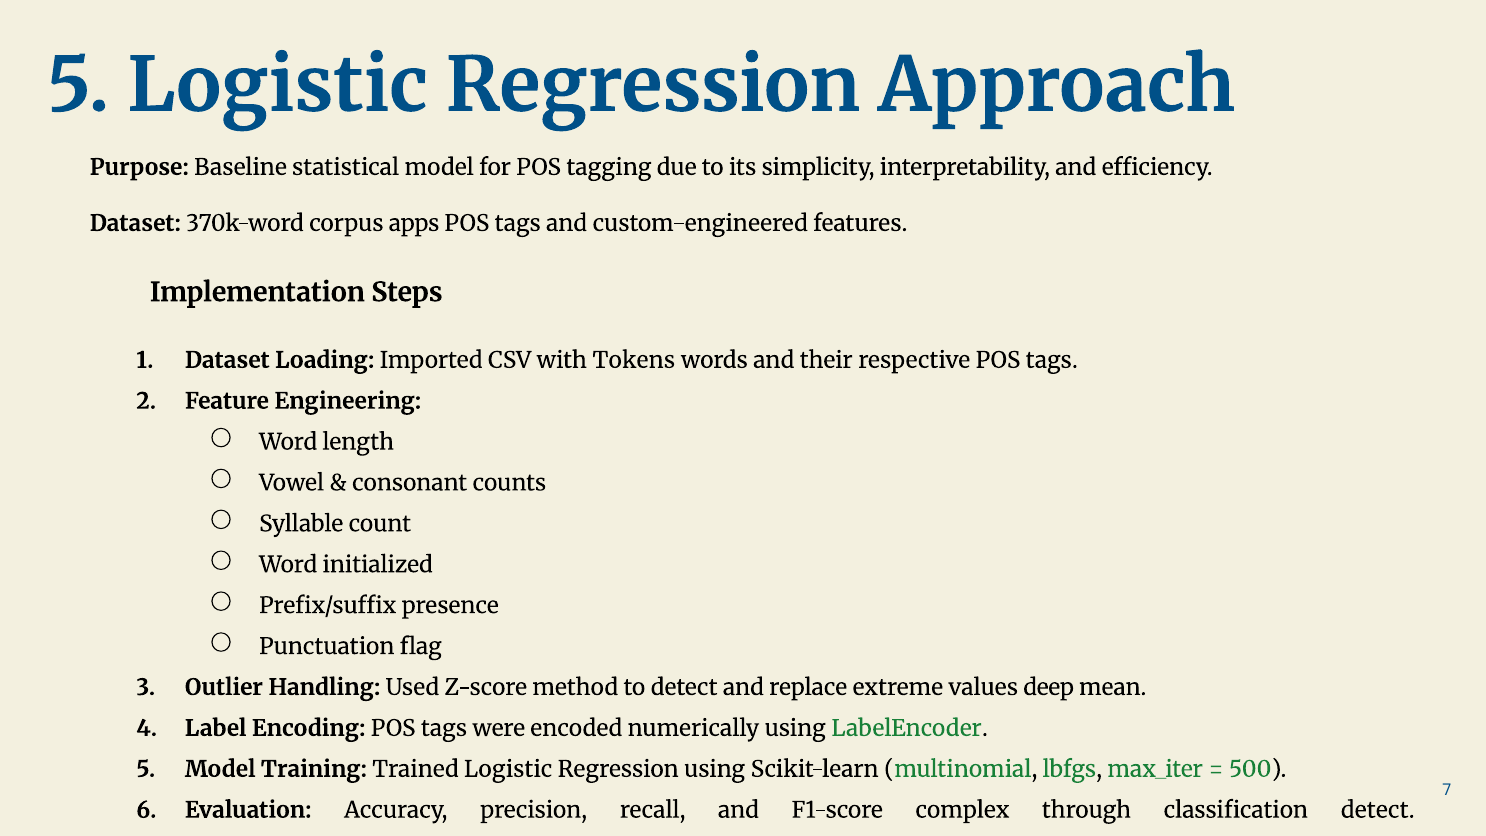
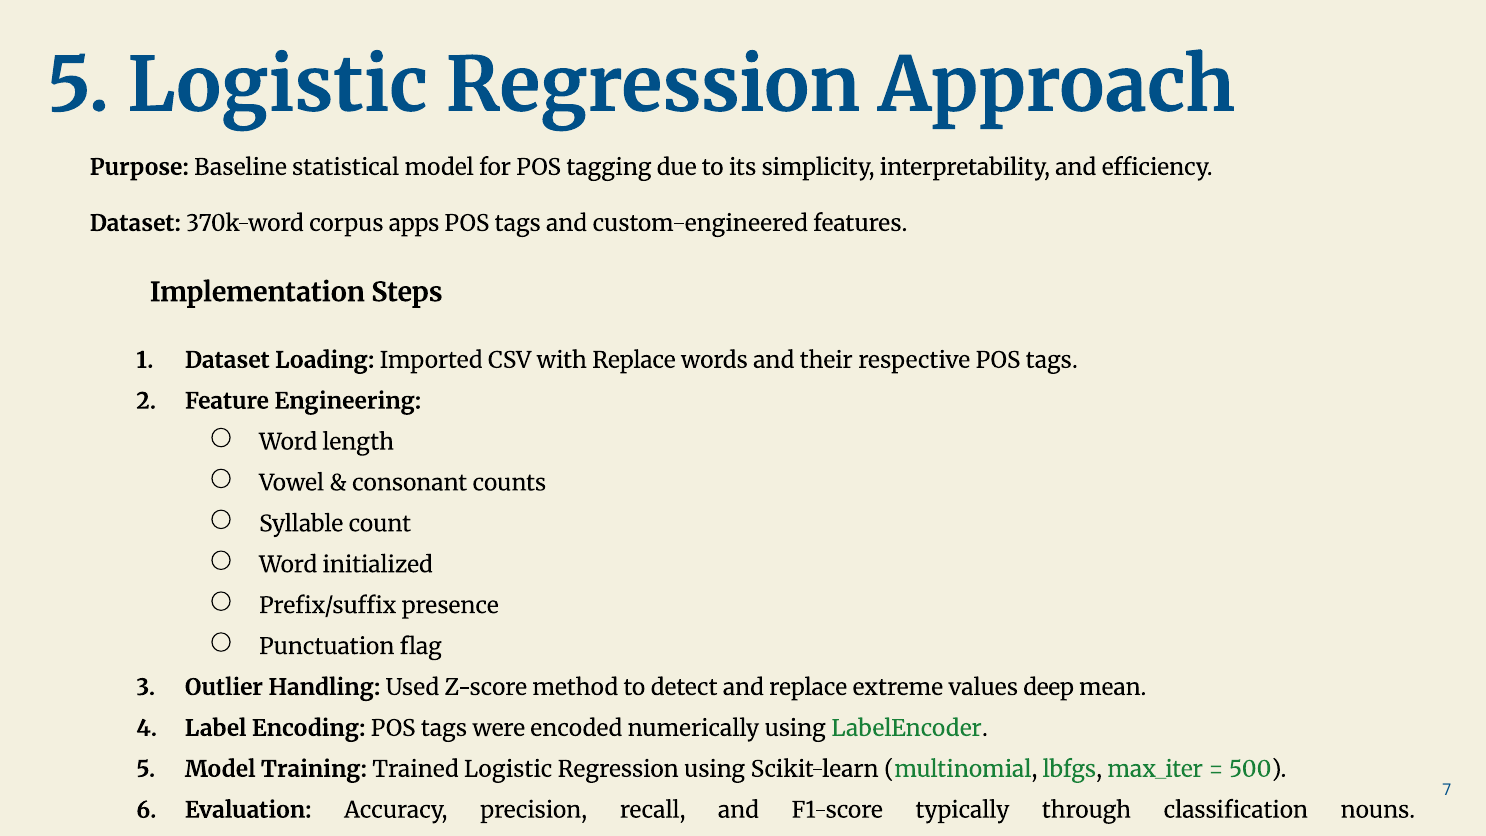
with Tokens: Tokens -> Replace (634, 360)
complex: complex -> typically (962, 810)
classification detect: detect -> nouns (1378, 810)
